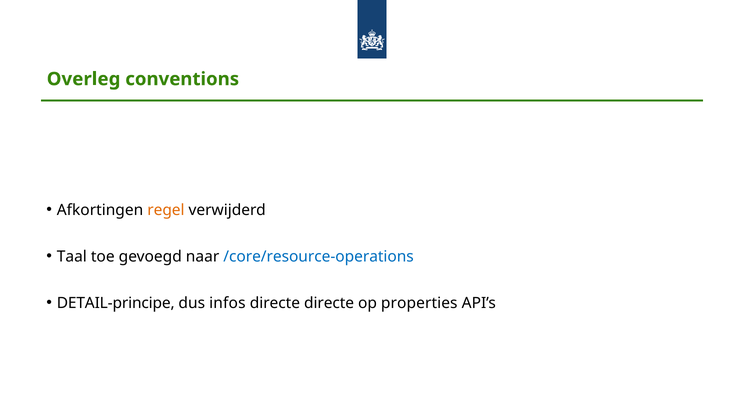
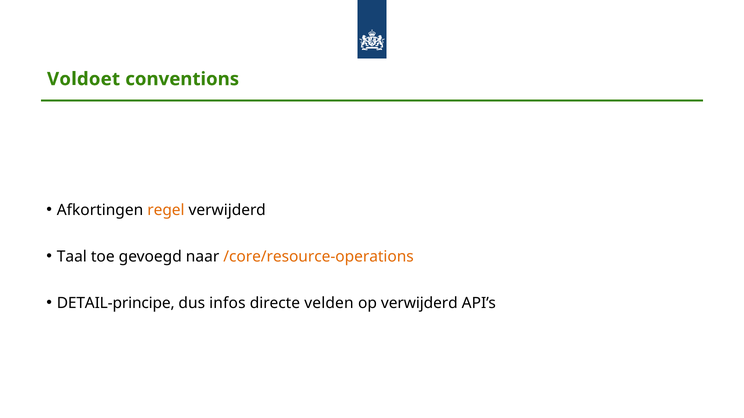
Overleg: Overleg -> Voldoet (84, 79)
/core/resource-operations colour: blue -> orange (319, 257)
directe directe: directe -> velden (329, 303)
op properties: properties -> verwijderd (419, 303)
